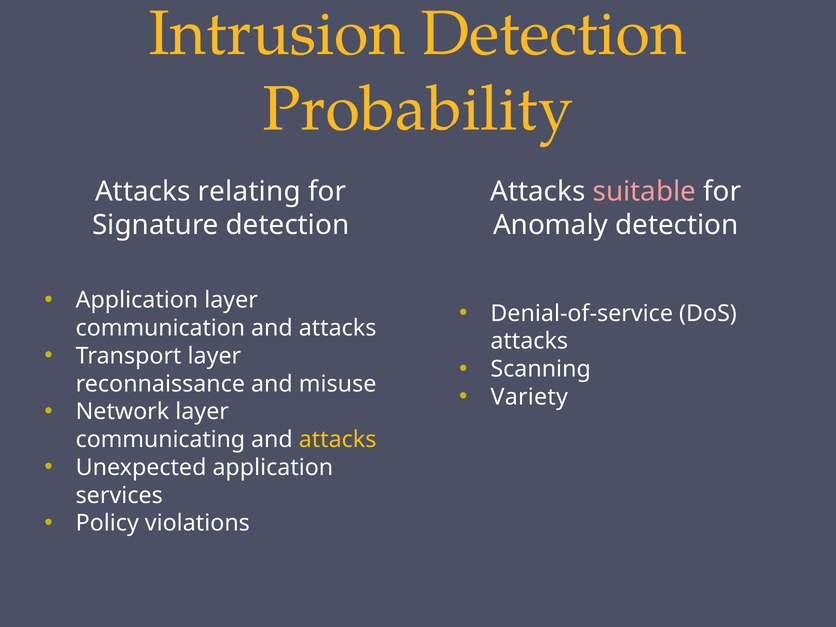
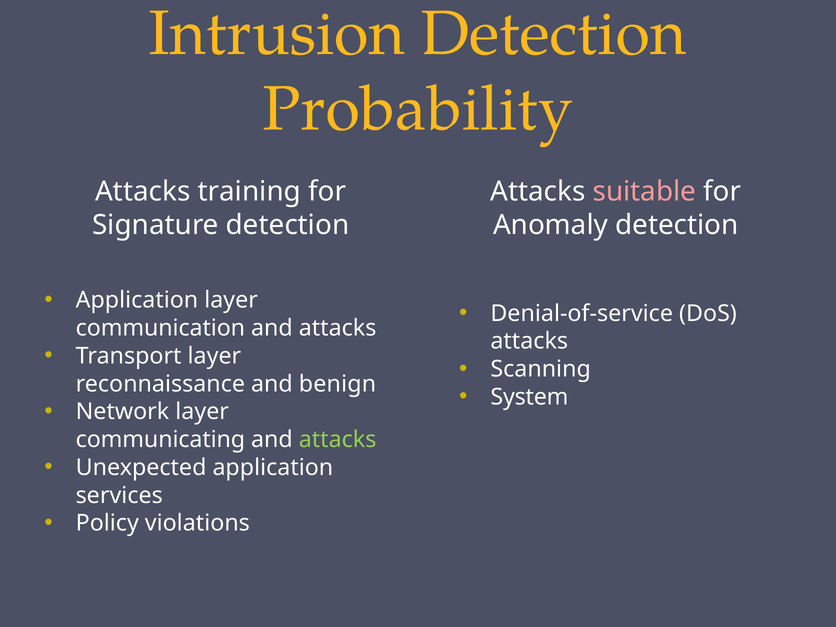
relating: relating -> training (249, 192)
misuse: misuse -> benign (337, 384)
Variety: Variety -> System (529, 397)
attacks colour: yellow -> light green (338, 440)
